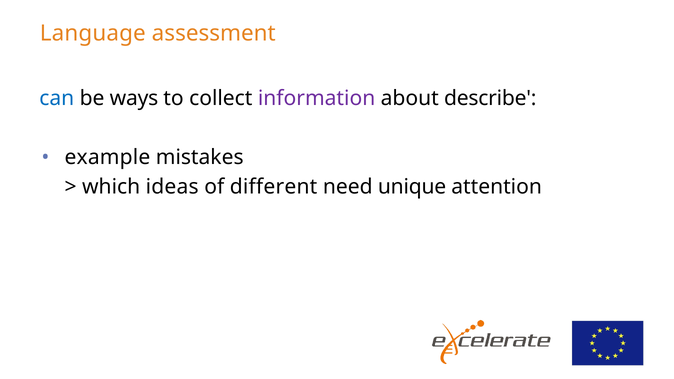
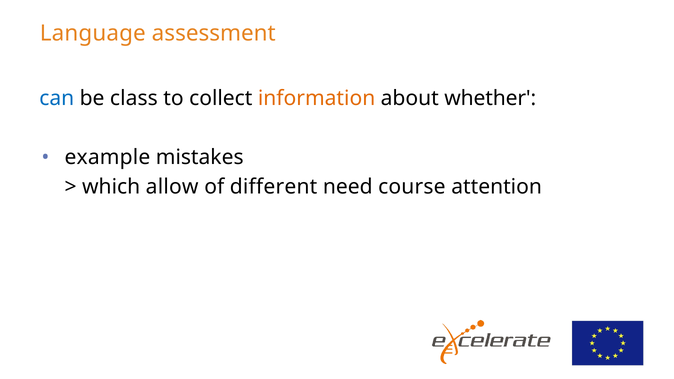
ways: ways -> class (134, 98)
information colour: purple -> orange (317, 98)
describe: describe -> whether (490, 98)
ideas: ideas -> allow (172, 187)
unique: unique -> course (412, 187)
